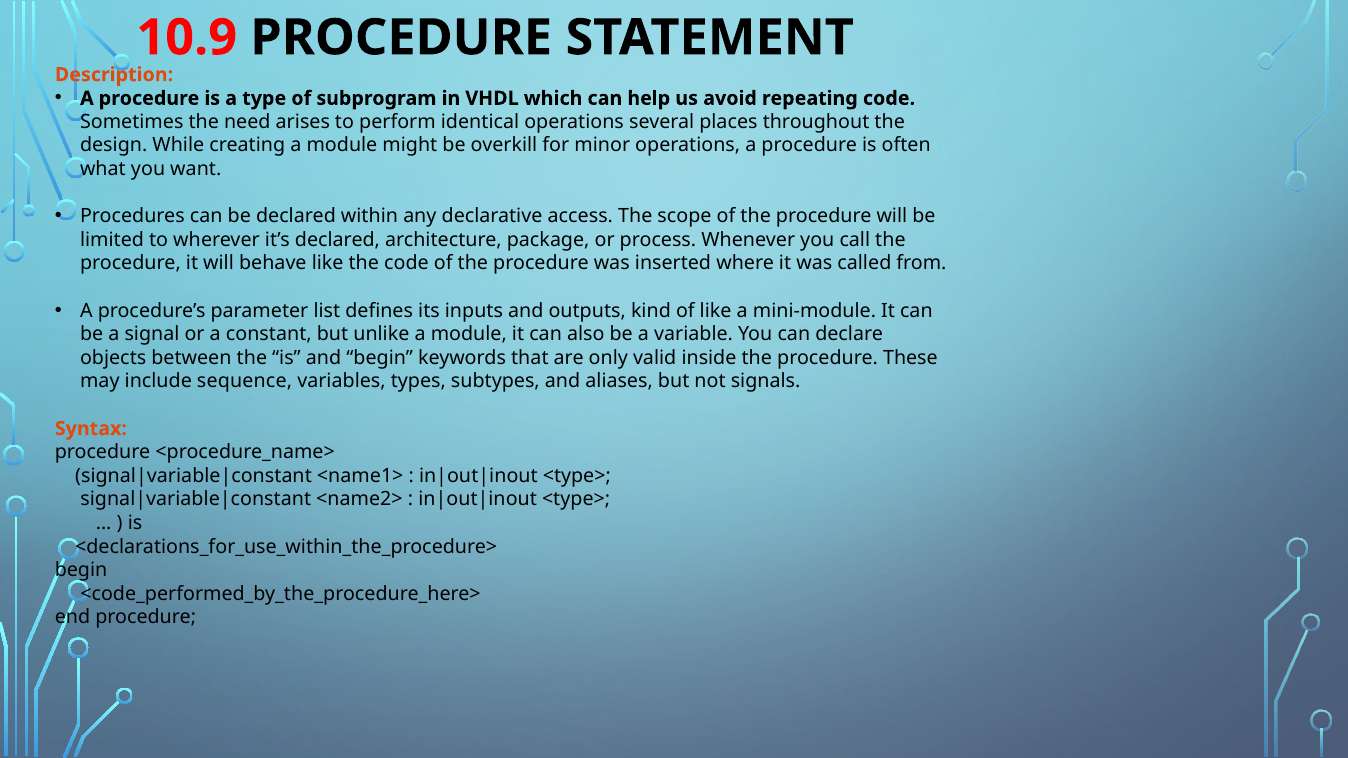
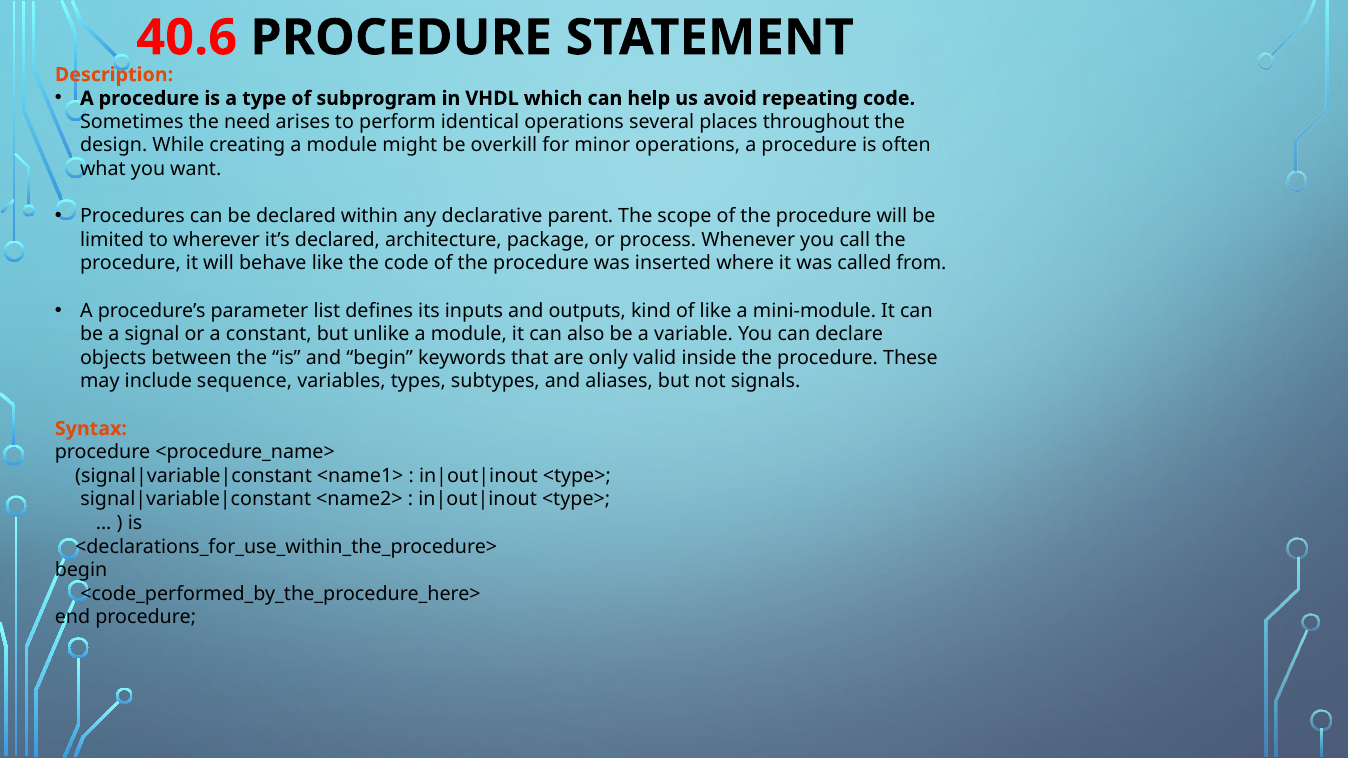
10.9: 10.9 -> 40.6 (187, 38)
access: access -> parent (580, 216)
